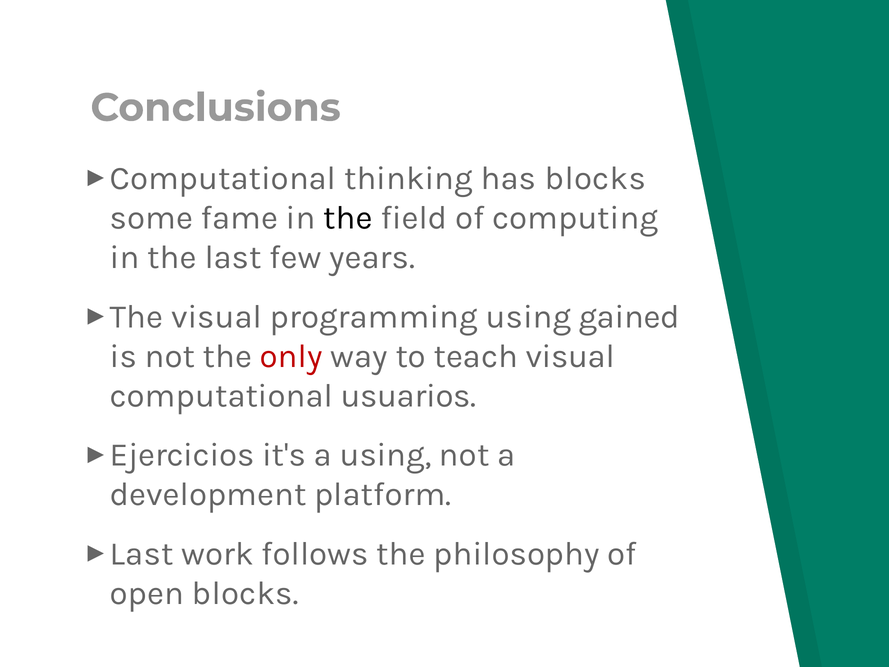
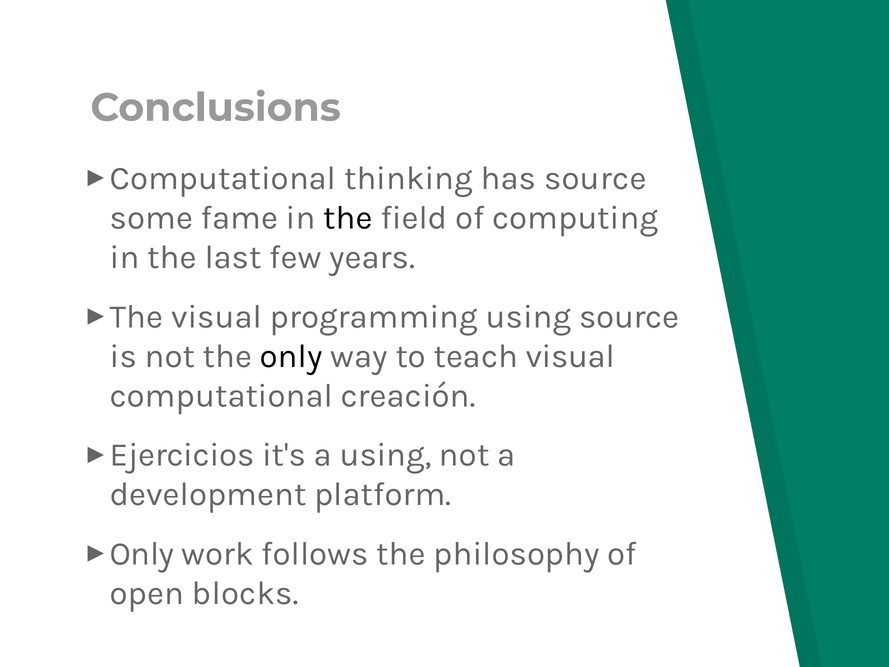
has blocks: blocks -> source (595, 178)
using gained: gained -> source (629, 317)
only colour: red -> black (291, 356)
usuarios: usuarios -> creación (408, 396)
Last: Last -> Only (142, 554)
